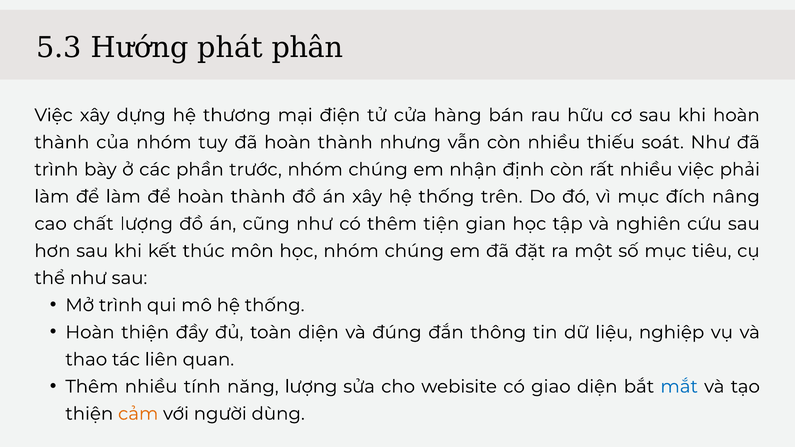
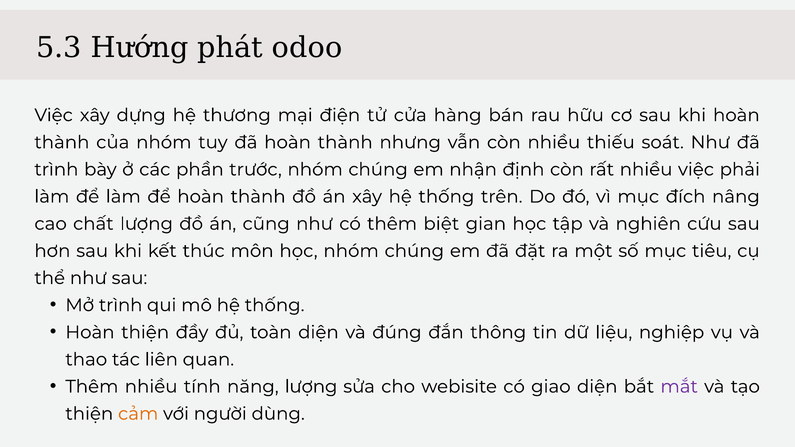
phân: phân -> odoo (307, 48)
tiện: tiện -> biệt (441, 224)
mắt colour: blue -> purple (679, 387)
